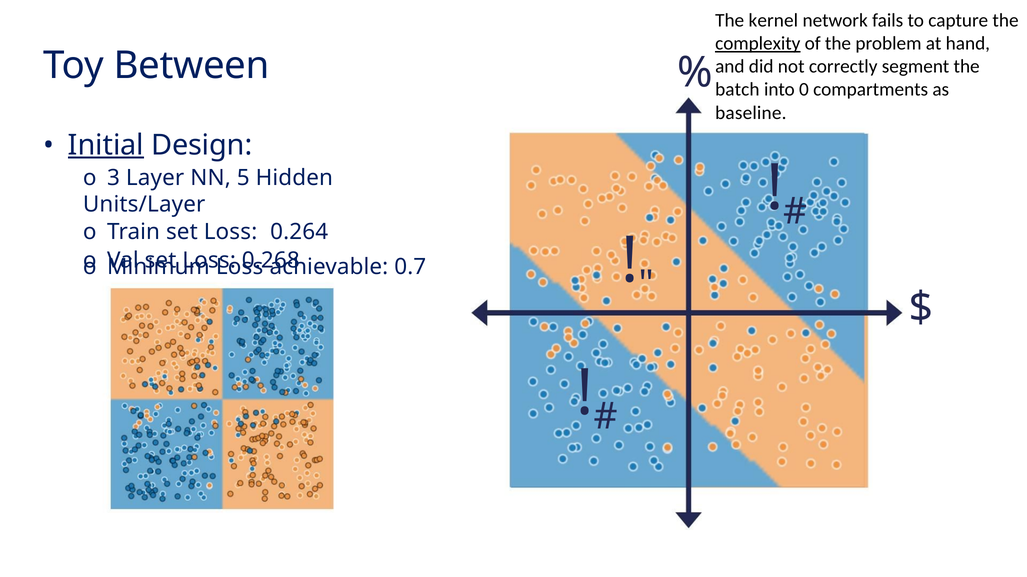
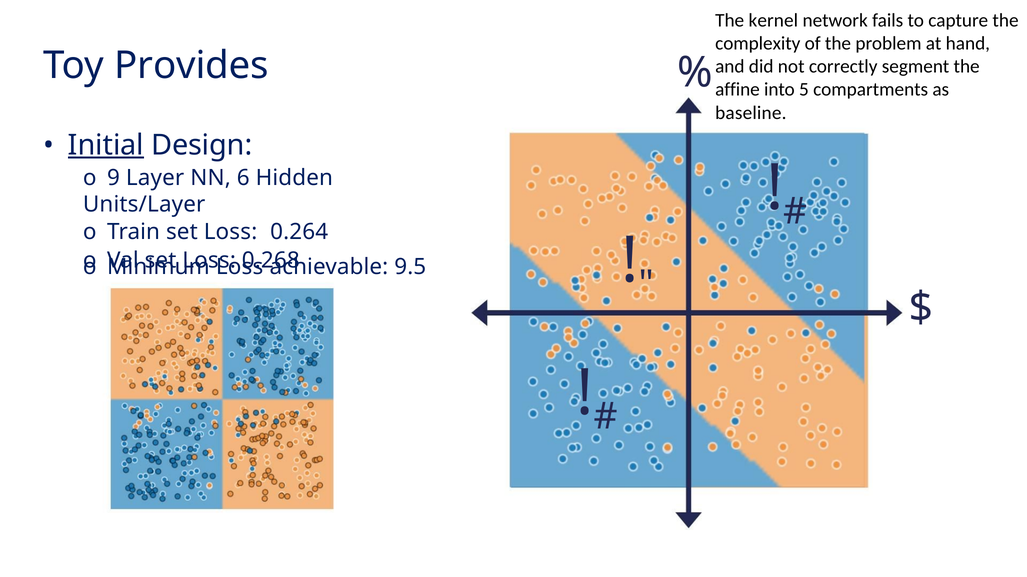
complexity underline: present -> none (758, 44)
Between: Between -> Provides (192, 65)
batch: batch -> affine (737, 90)
0: 0 -> 5 (804, 90)
3: 3 -> 9 (114, 178)
5: 5 -> 6 (243, 178)
0.7: 0.7 -> 9.5 (410, 267)
